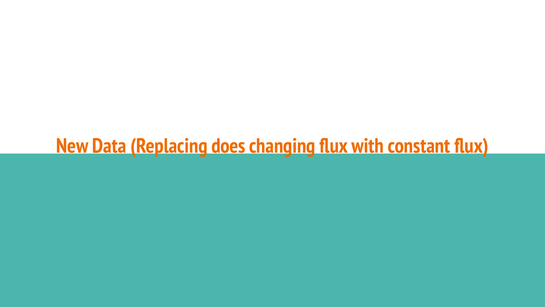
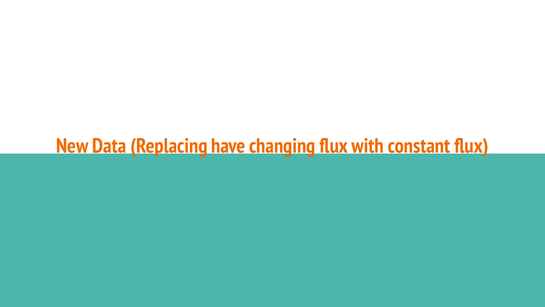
does: does -> have (228, 146)
